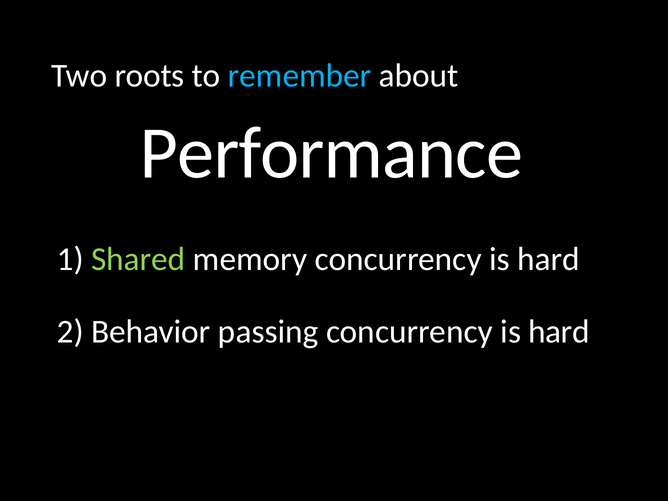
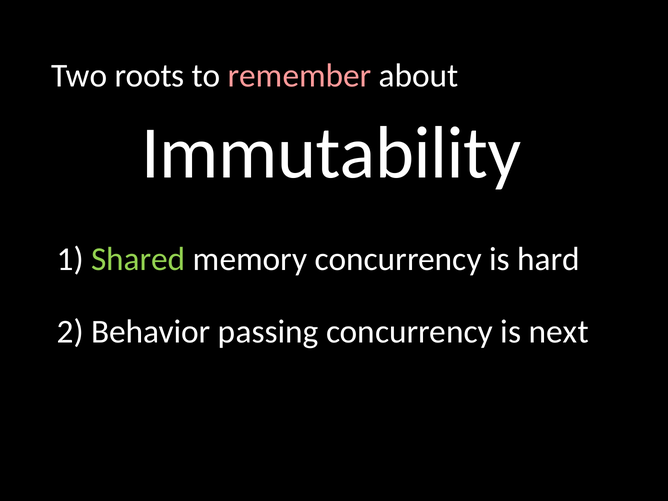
remember colour: light blue -> pink (300, 76)
Performance: Performance -> Immutability (331, 153)
passing concurrency is hard: hard -> next (559, 332)
